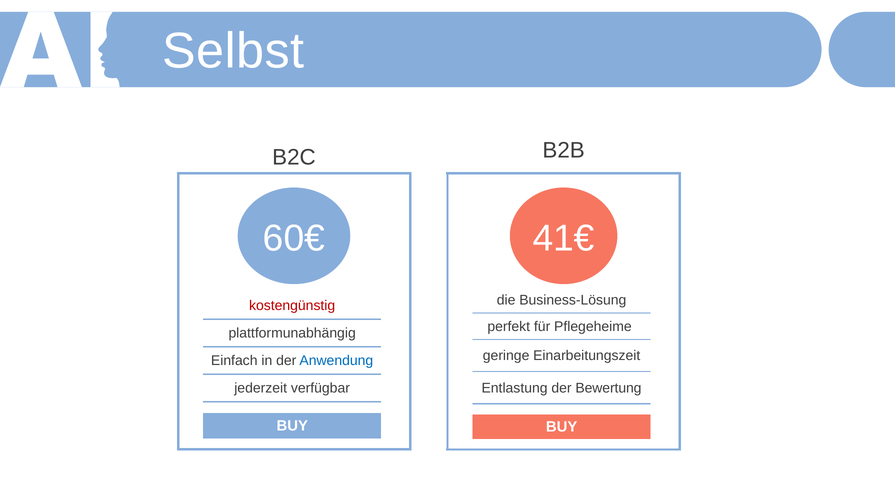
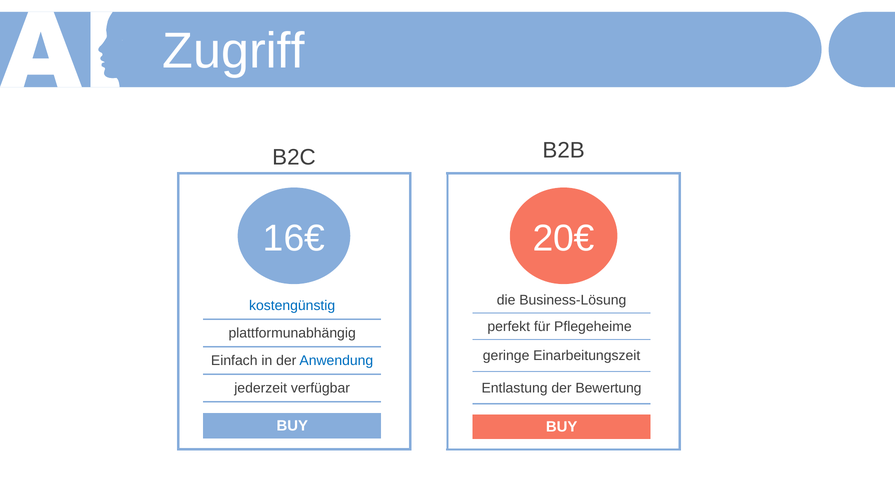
Selbst: Selbst -> Zugriff (234, 51)
60€: 60€ -> 16€ (294, 238)
41€: 41€ -> 20€ (564, 238)
kostengünstig colour: red -> blue (292, 305)
